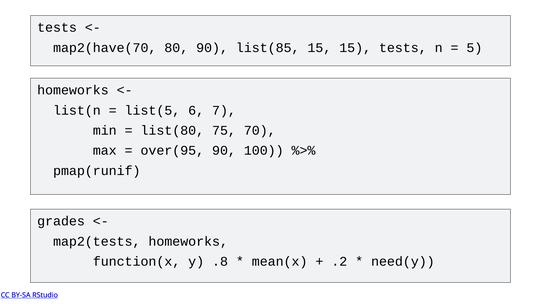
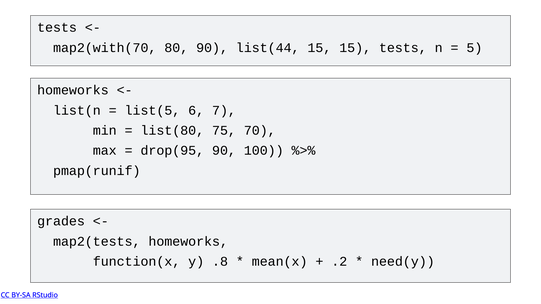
map2(have(70: map2(have(70 -> map2(with(70 (105, 48)
list(85: list(85 -> list(44 (268, 48)
over(95: over(95 -> drop(95 (172, 151)
